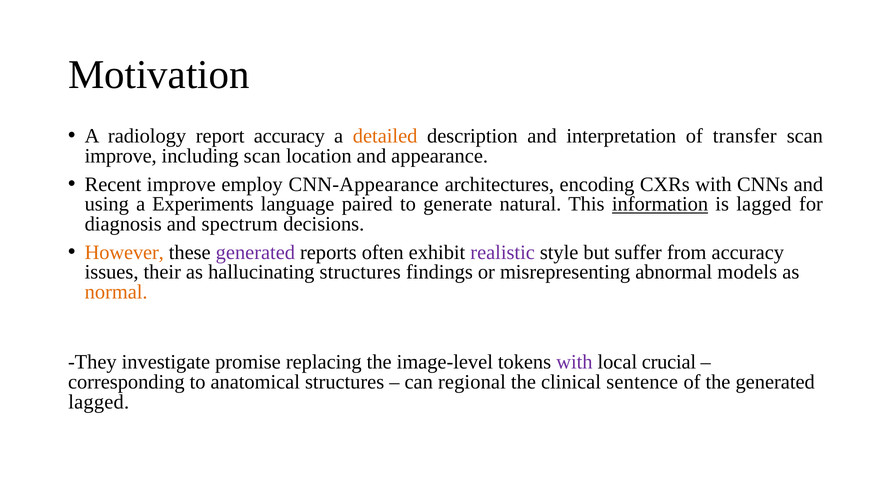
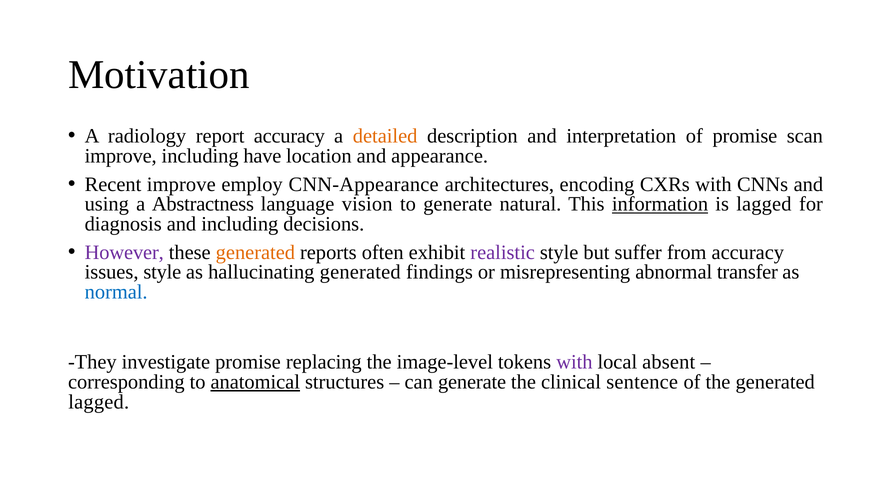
of transfer: transfer -> promise (745, 136)
including scan: scan -> have (262, 156)
Experiments: Experiments -> Abstractness (203, 204)
paired: paired -> vision (367, 204)
and spectrum: spectrum -> including (240, 224)
However colour: orange -> purple (124, 252)
generated colour: purple -> orange (255, 252)
issues their: their -> style (162, 272)
hallucinating structures: structures -> generated (360, 272)
models: models -> transfer (747, 272)
normal colour: orange -> blue (116, 292)
crucial: crucial -> absent (669, 362)
anatomical underline: none -> present (255, 382)
can regional: regional -> generate (472, 382)
